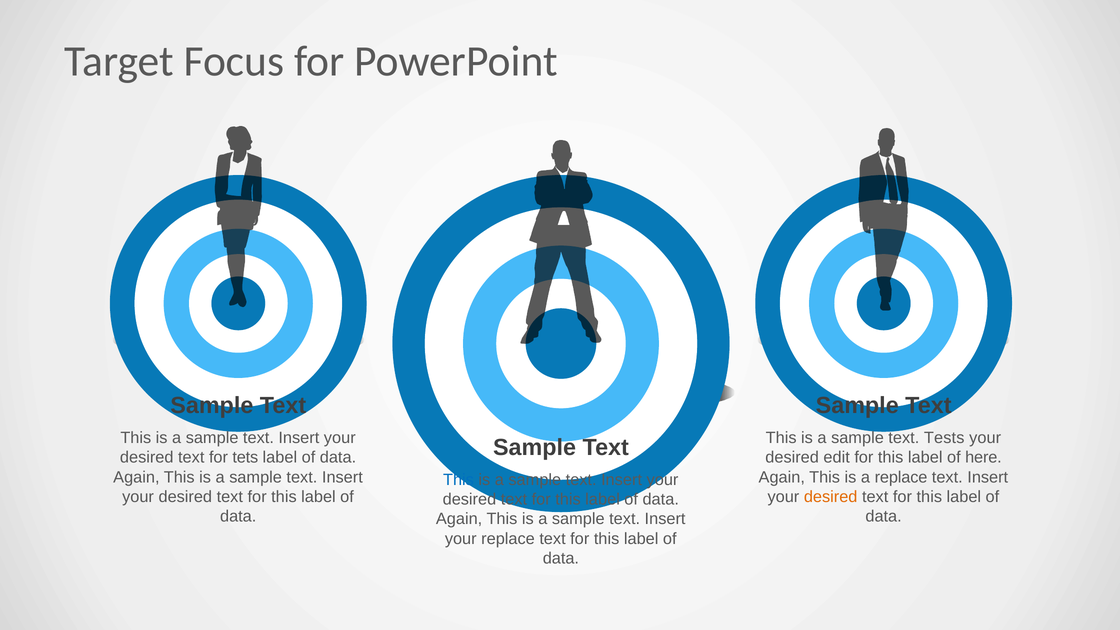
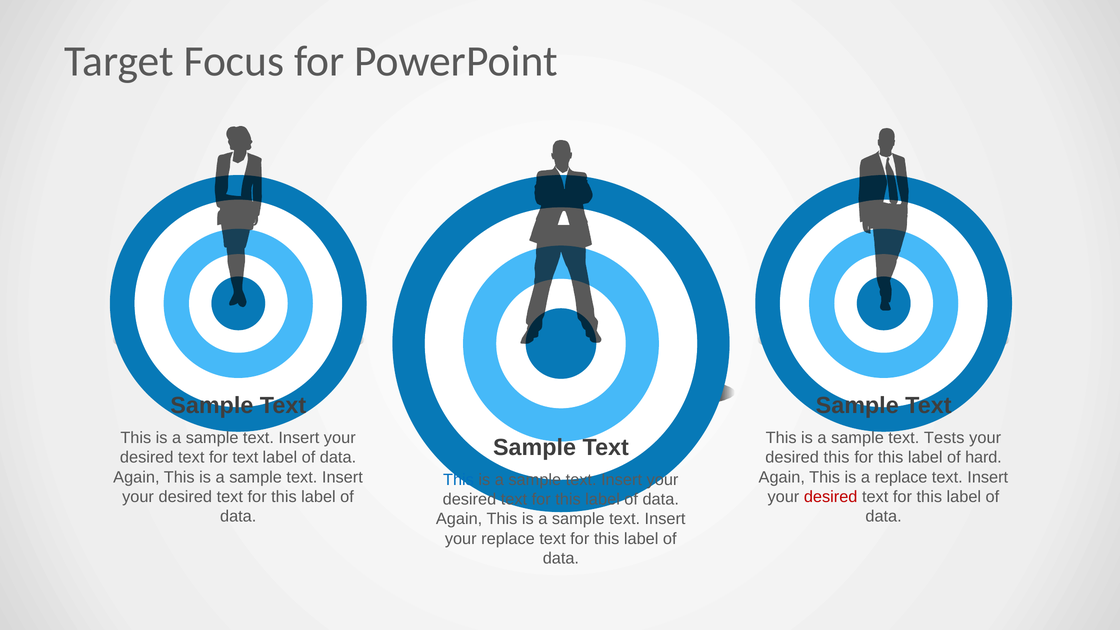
for tets: tets -> text (245, 457)
desired edit: edit -> this (837, 457)
here: here -> hard (983, 457)
desired colour: orange -> red (831, 497)
